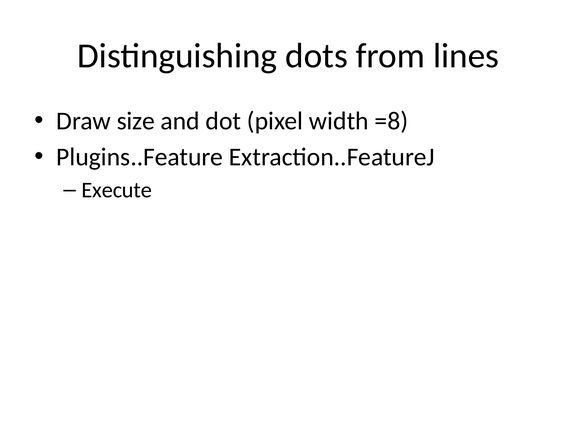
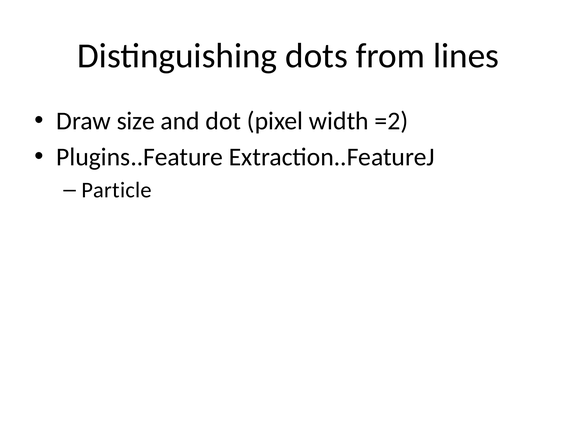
=8: =8 -> =2 (391, 121)
Execute: Execute -> Particle (117, 190)
